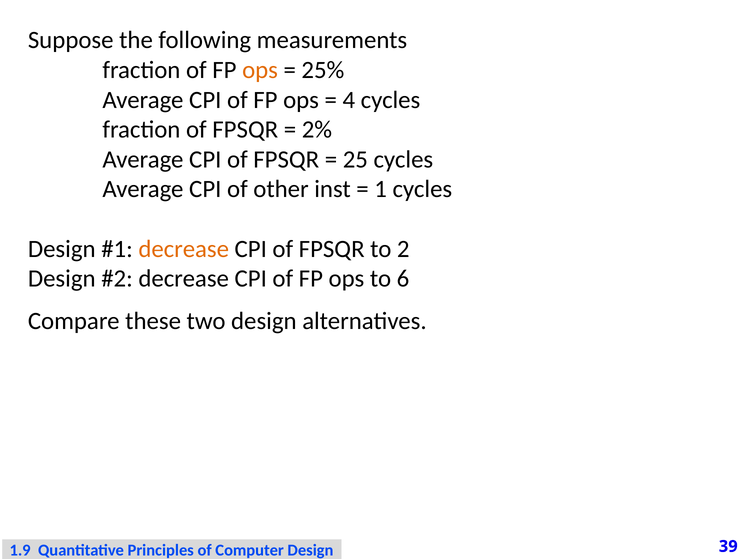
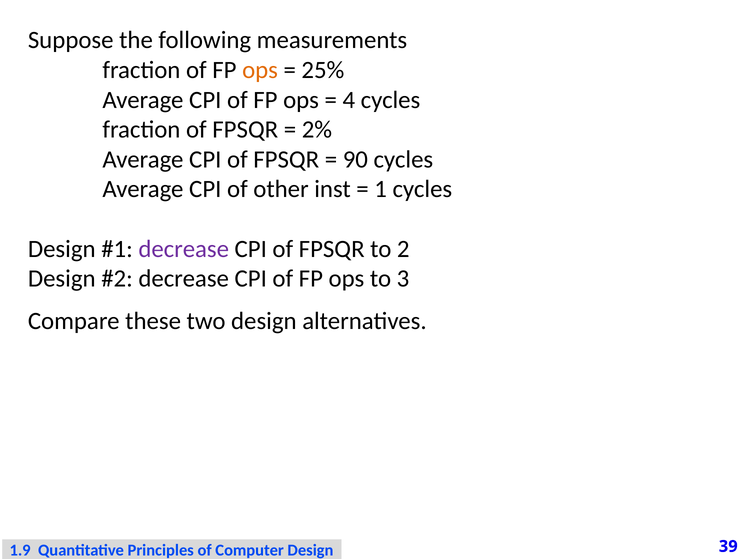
25: 25 -> 90 (355, 159)
decrease colour: orange -> purple (184, 249)
6: 6 -> 3 (403, 279)
